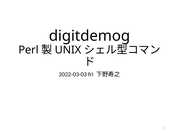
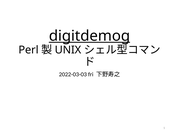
digitdemog underline: none -> present (89, 36)
